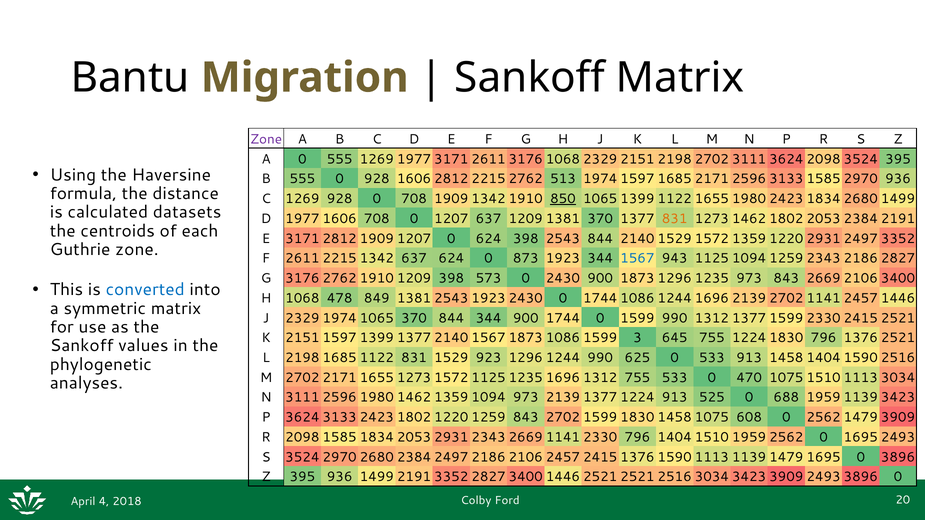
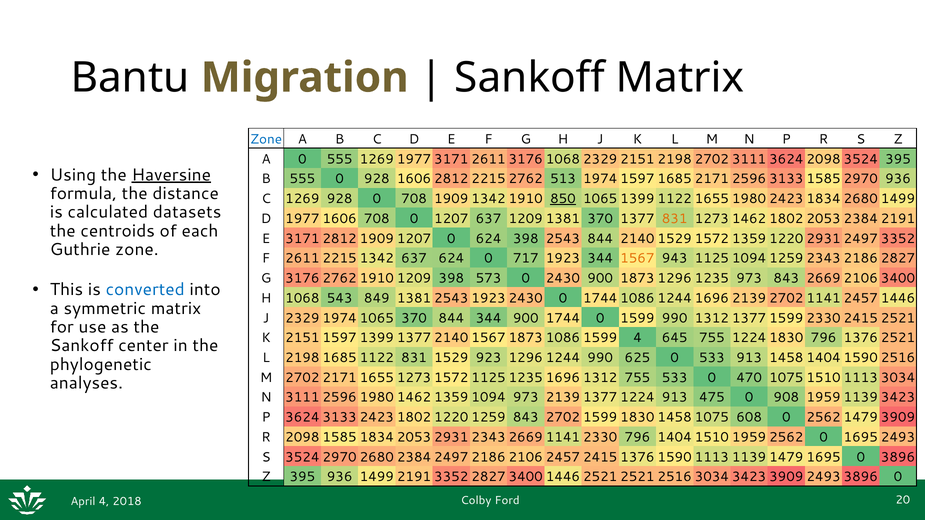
Zone colour: purple -> blue (266, 139)
Haversine underline: none -> present (171, 175)
873: 873 -> 717 (526, 259)
1567 colour: blue -> orange (637, 259)
478: 478 -> 543 (340, 298)
3: 3 -> 4 (637, 338)
values: values -> center (143, 346)
525: 525 -> 475 (712, 398)
688: 688 -> 908 (786, 398)
